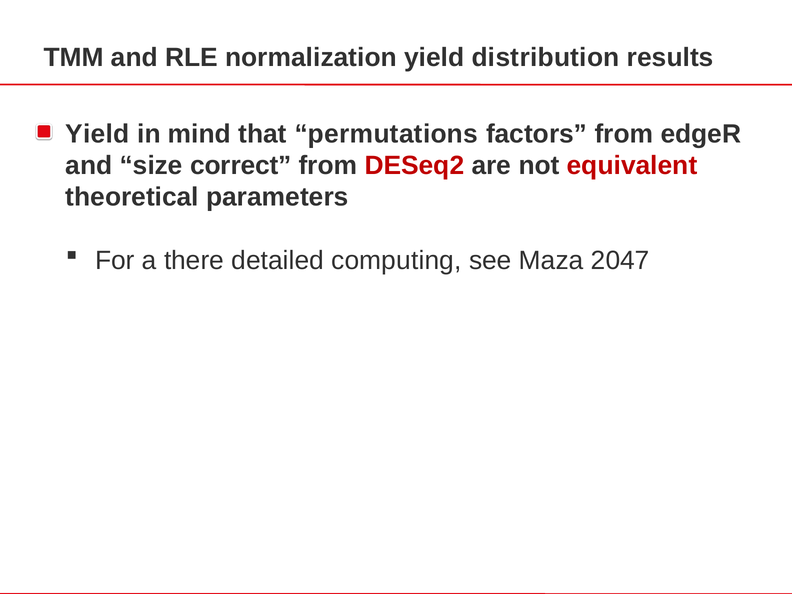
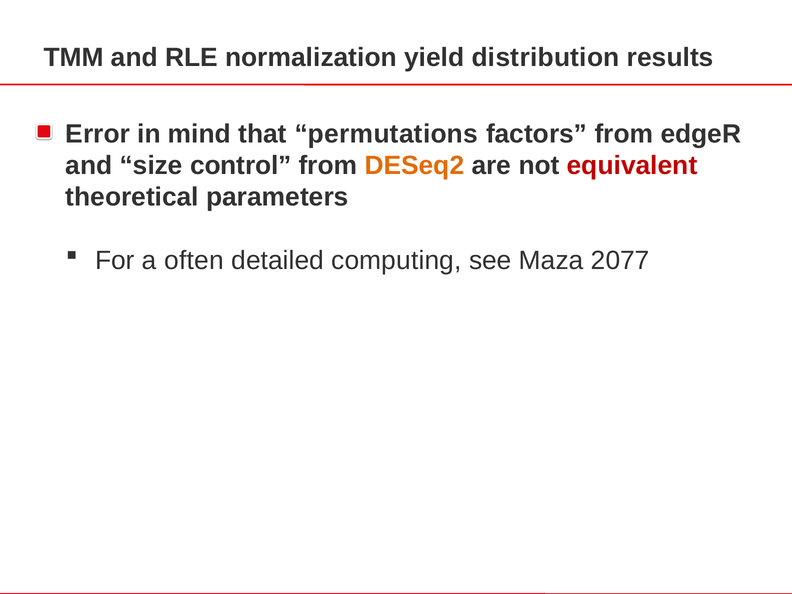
Yield: Yield -> Error (98, 134)
correct: correct -> control (241, 165)
DESeq2 colour: red -> orange (414, 165)
there: there -> often (194, 261)
2047: 2047 -> 2077 (620, 261)
